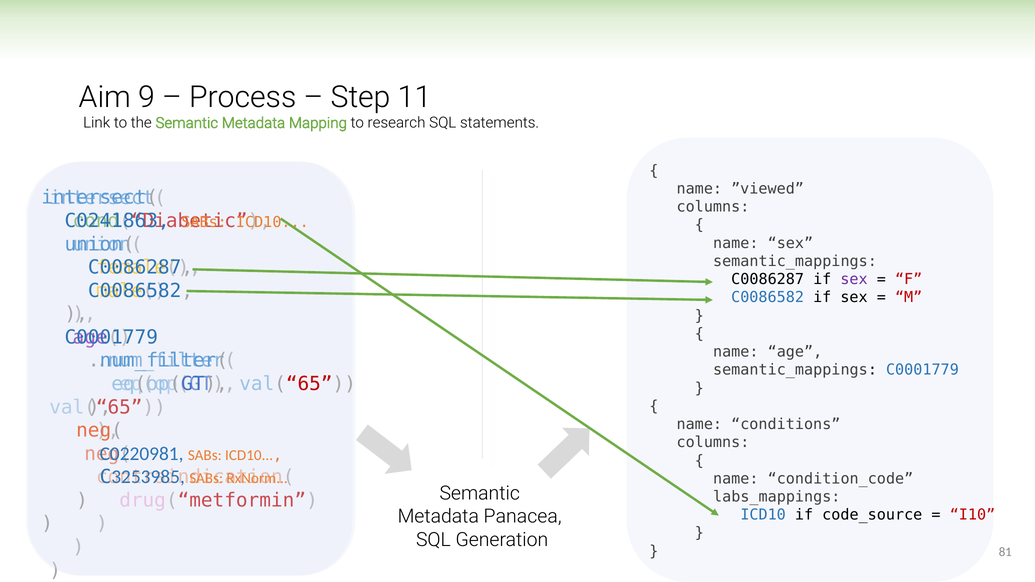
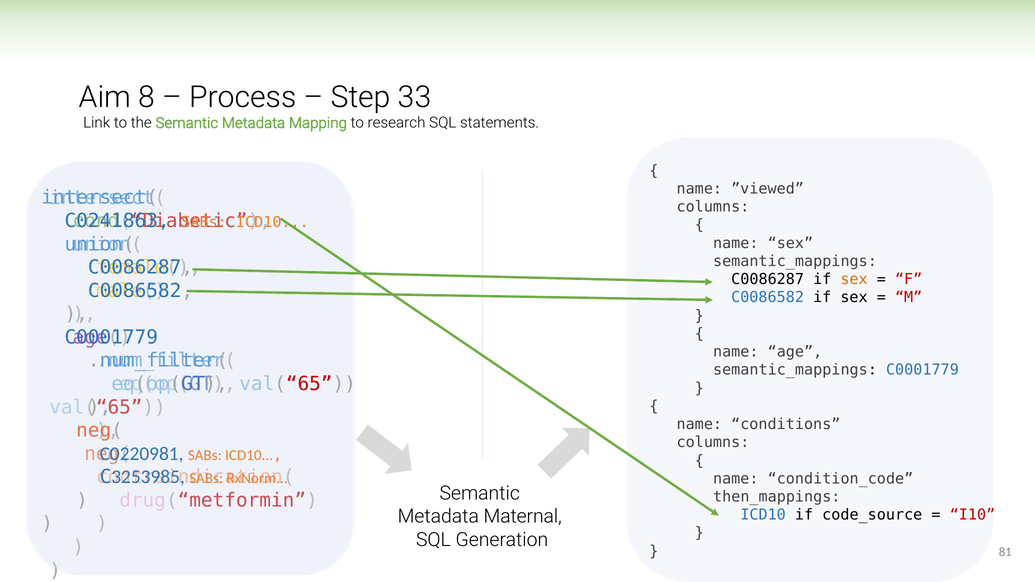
9: 9 -> 8 (147, 97)
11: 11 -> 33 (415, 97)
sex colour: purple -> orange (854, 279)
labs_mappings: labs_mappings -> then_mappings (777, 497)
Panacea: Panacea -> Maternal (523, 517)
